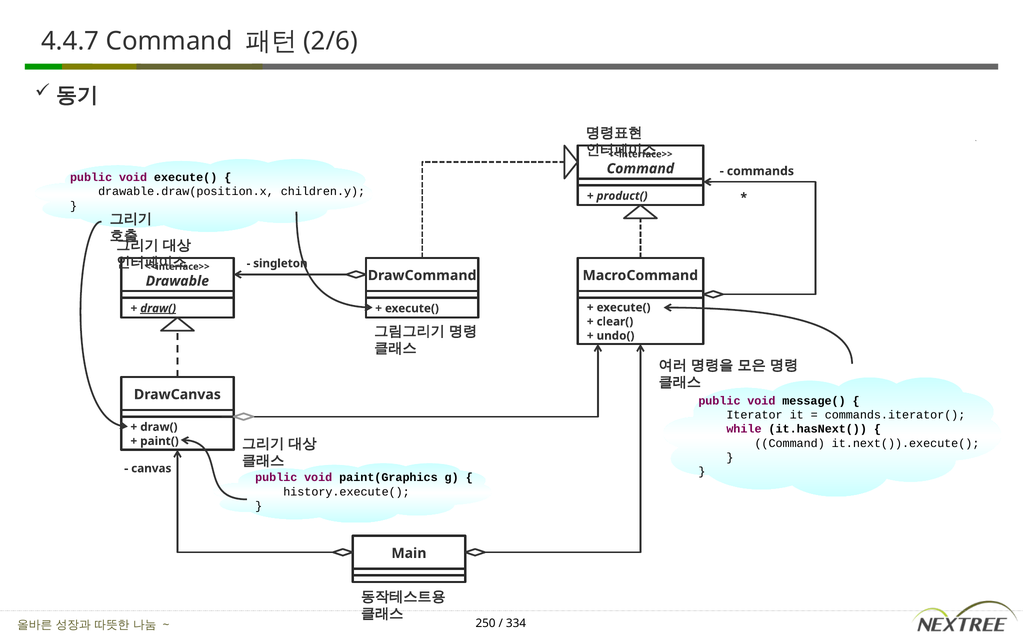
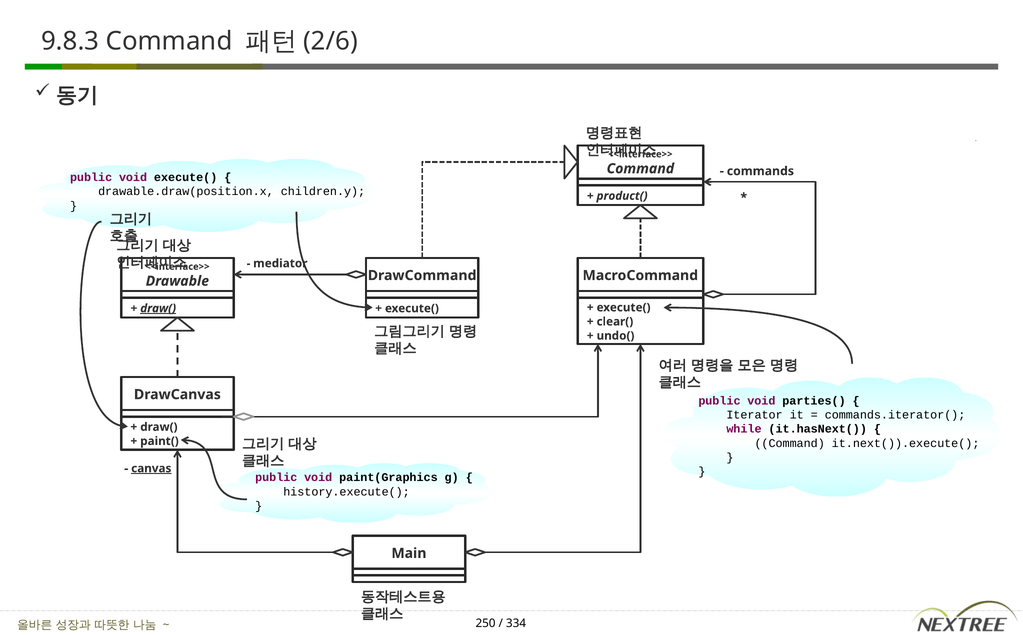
4.4.7: 4.4.7 -> 9.8.3 (70, 41)
singleton: singleton -> mediator (280, 263)
message(: message( -> parties( (814, 401)
canvas underline: none -> present (151, 468)
